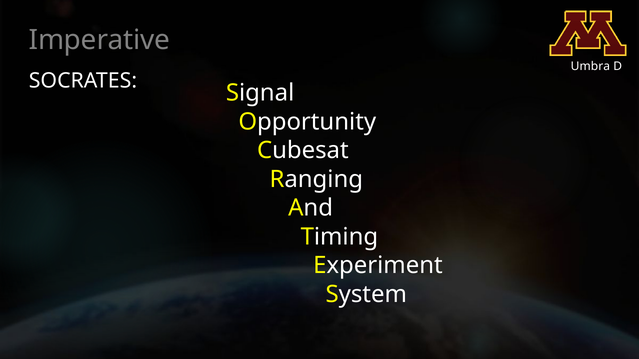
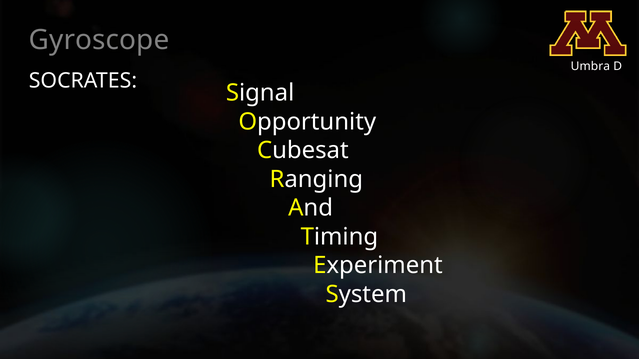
Imperative: Imperative -> Gyroscope (99, 40)
